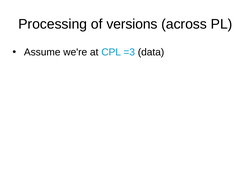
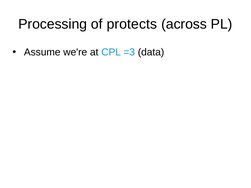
versions: versions -> protects (132, 24)
